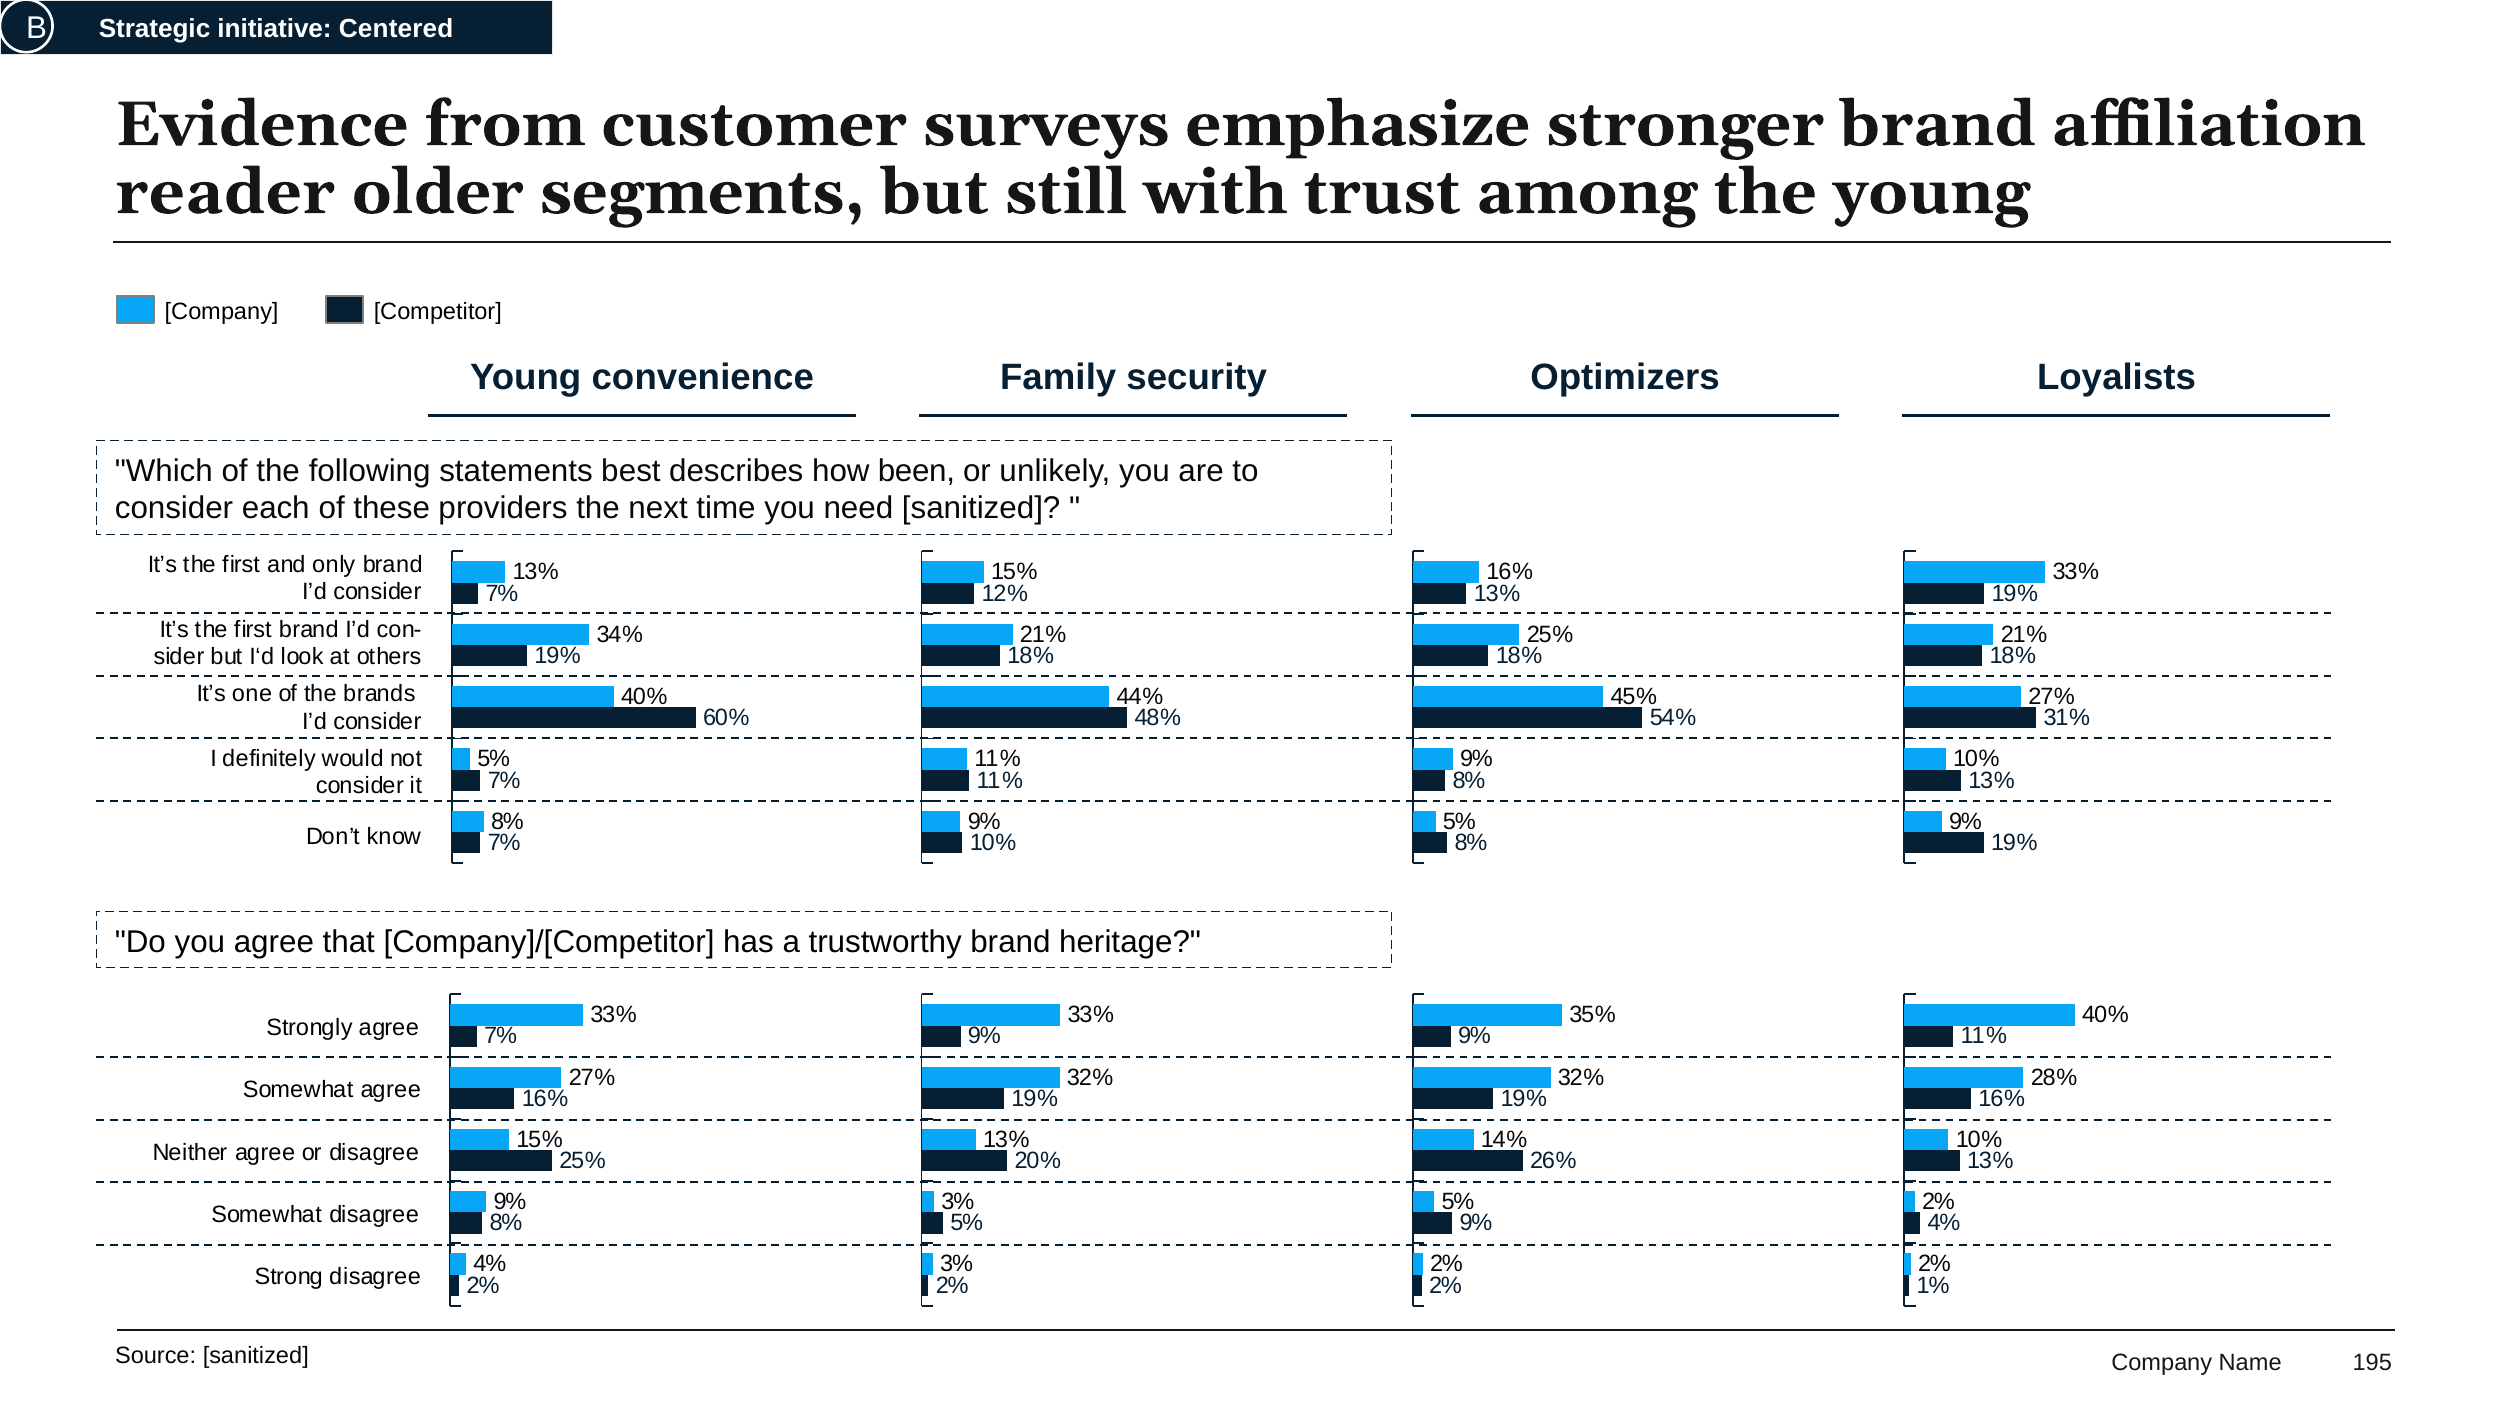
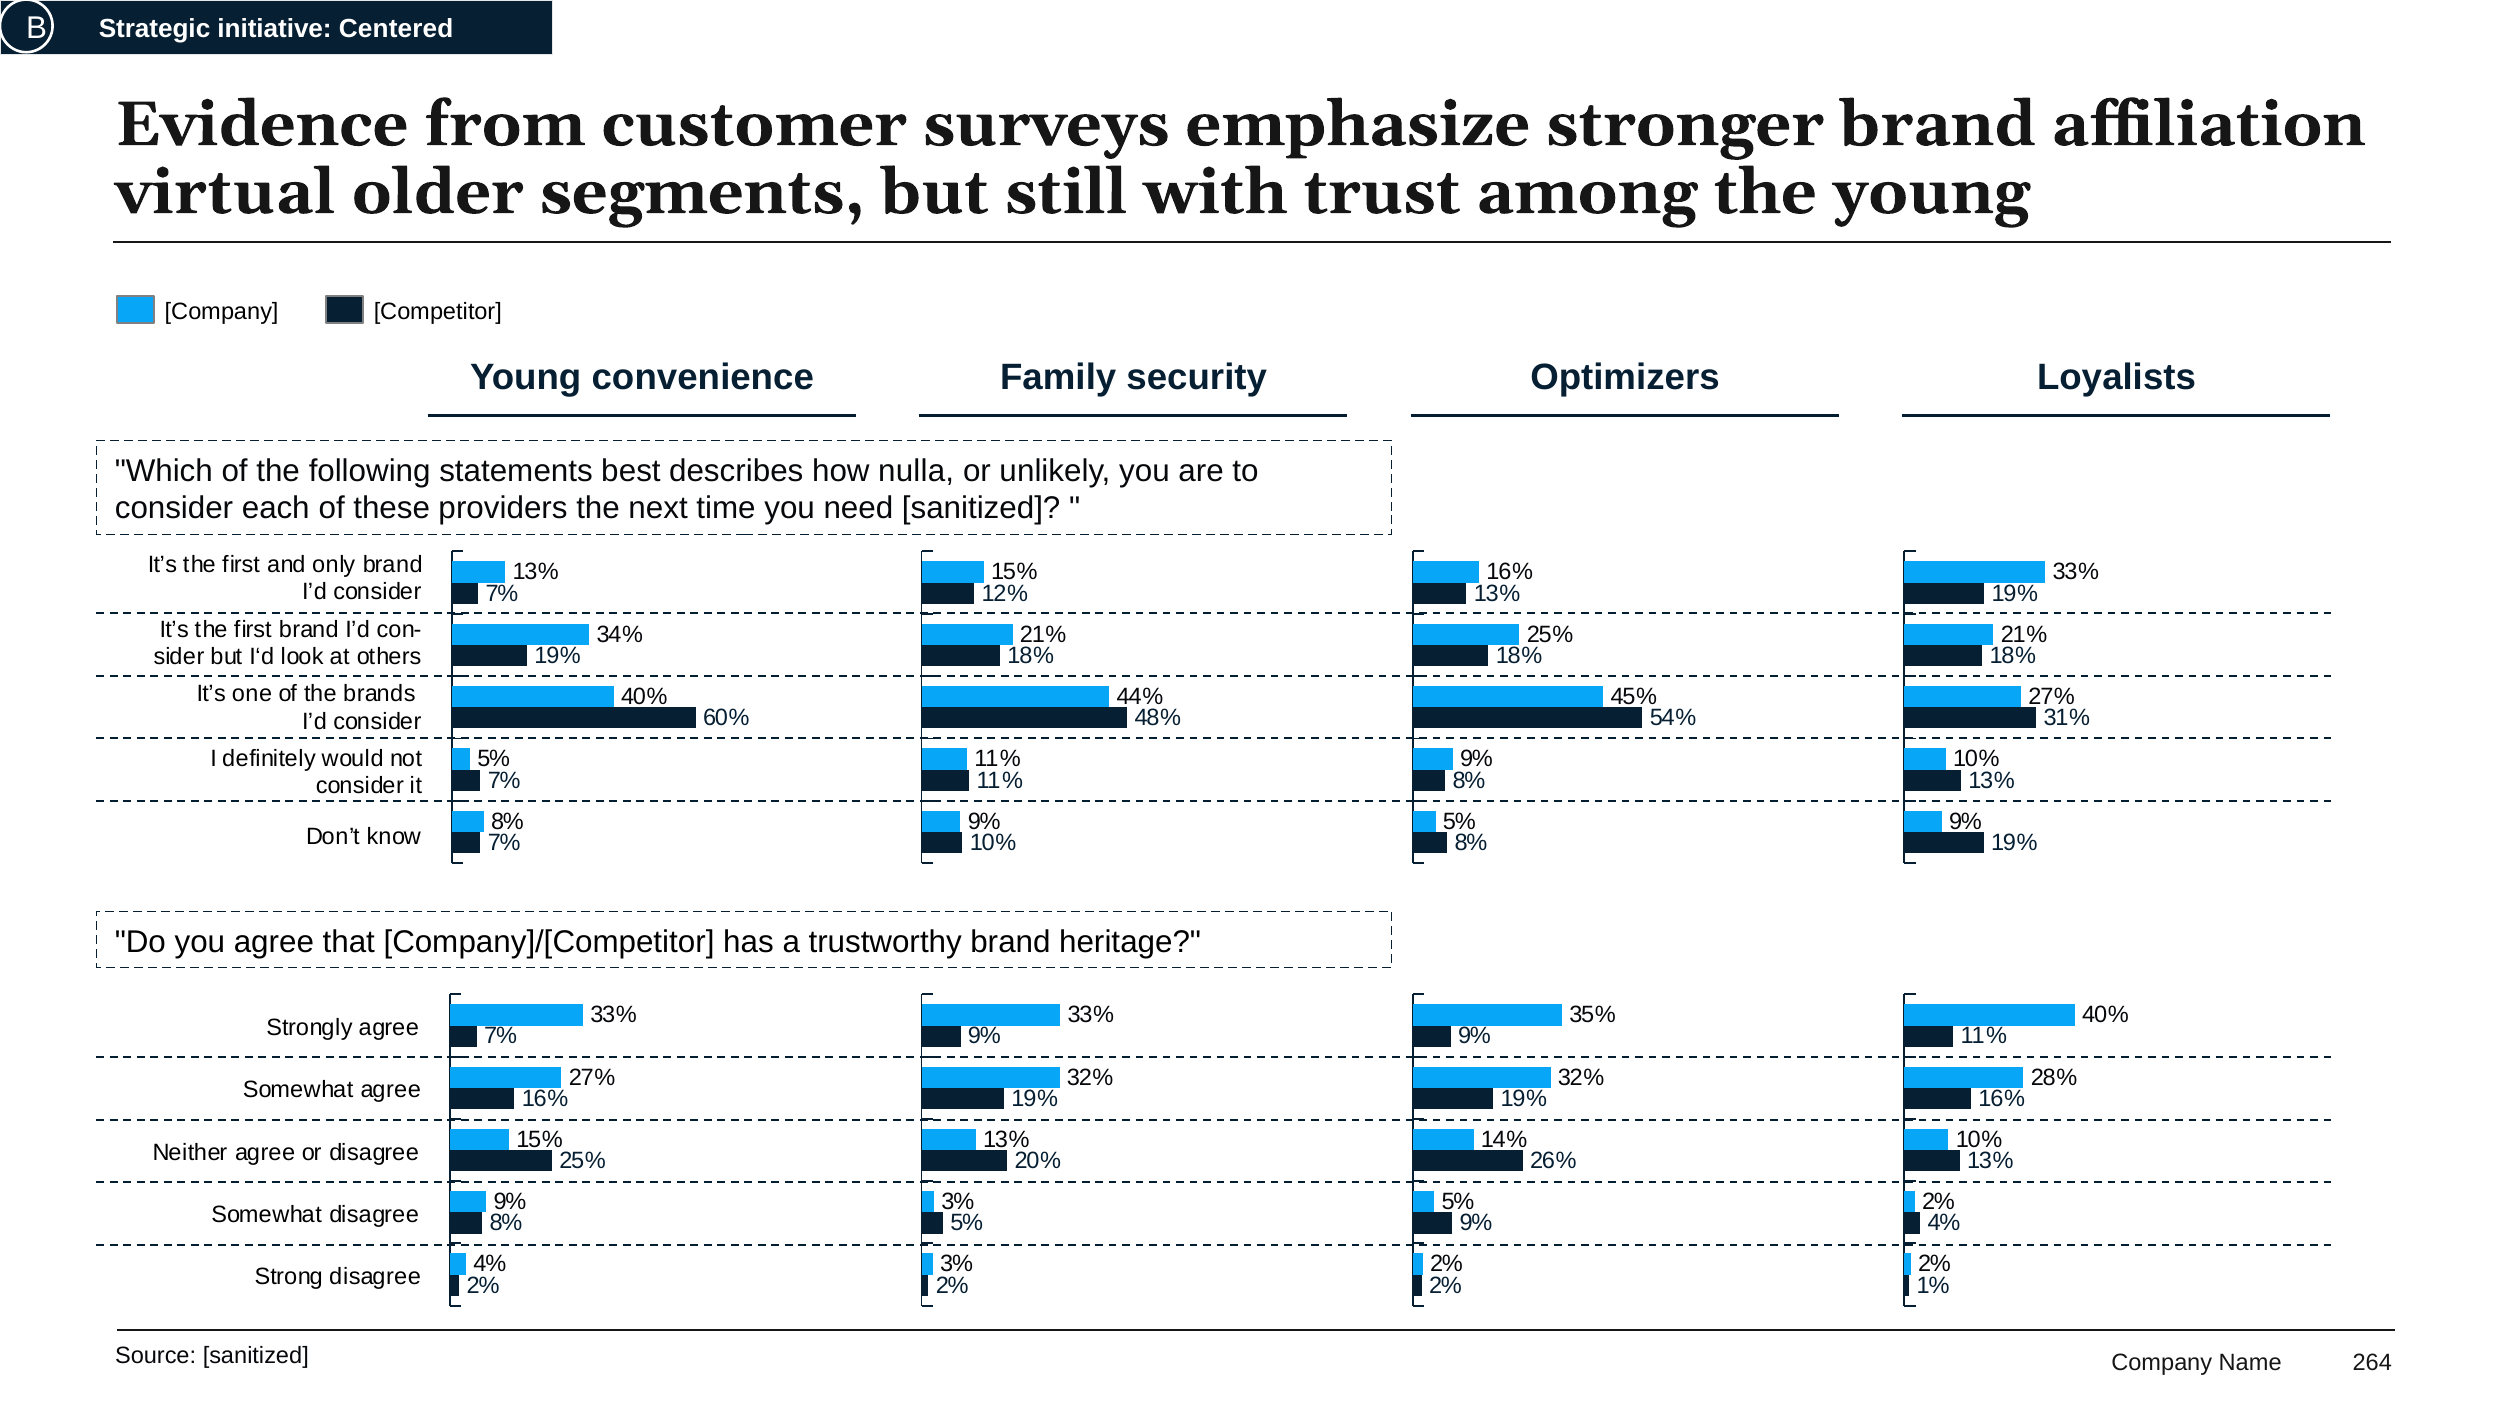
reader: reader -> virtual (225, 192)
been: been -> nulla (916, 471)
195: 195 -> 264 (2372, 1363)
